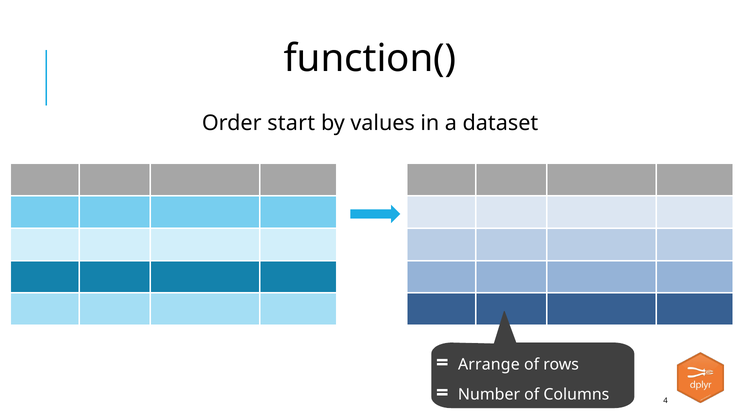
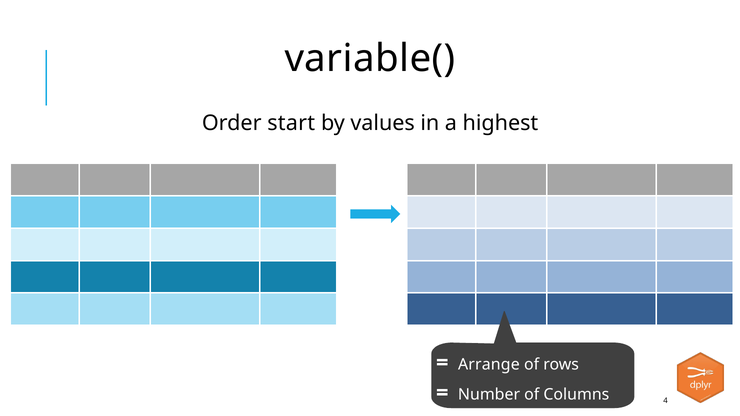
function(: function( -> variable( (370, 59)
dataset: dataset -> highest (500, 123)
